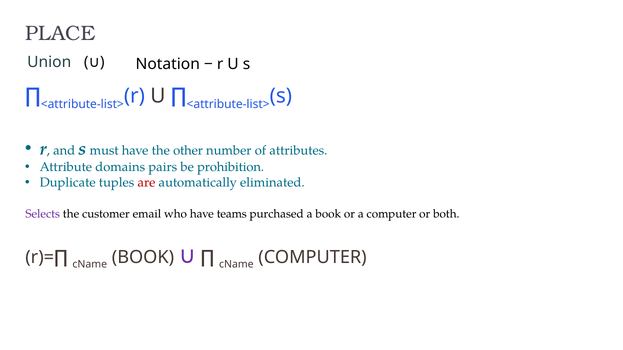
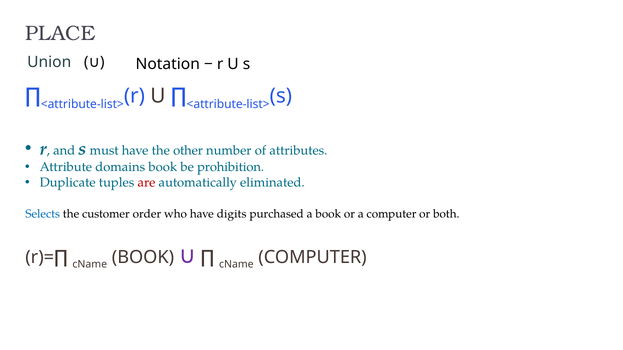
domains pairs: pairs -> book (163, 167)
Selects colour: purple -> blue (43, 214)
email: email -> order (147, 214)
teams: teams -> digits (232, 214)
